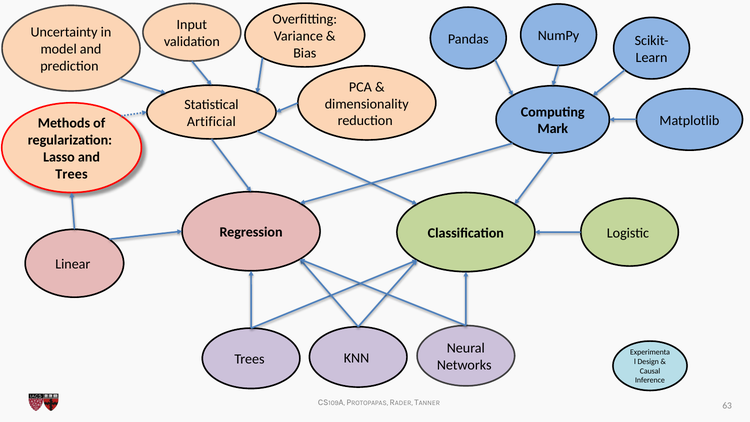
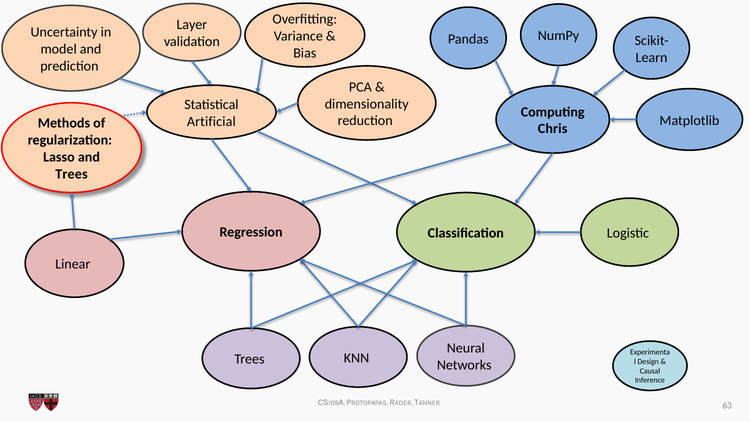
Input: Input -> Layer (192, 25)
Mark: Mark -> Chris (553, 129)
